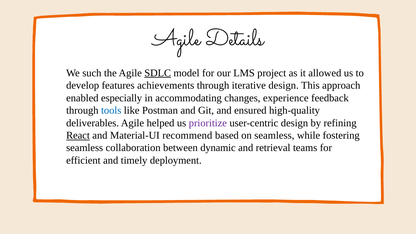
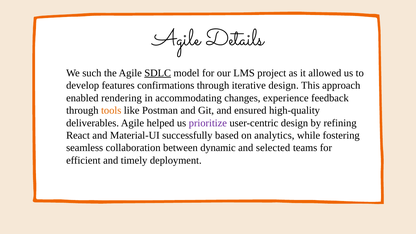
achievements: achievements -> confirmations (166, 85)
especially: especially -> rendering (122, 98)
tools colour: blue -> orange (111, 110)
React underline: present -> none (78, 135)
recommend: recommend -> successfully (187, 135)
on seamless: seamless -> analytics (274, 135)
retrieval: retrieval -> selected (273, 148)
